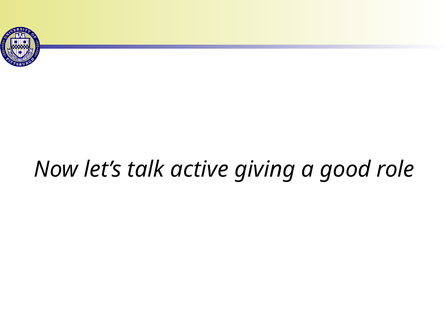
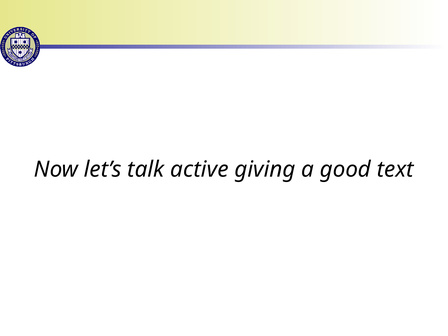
role: role -> text (395, 170)
